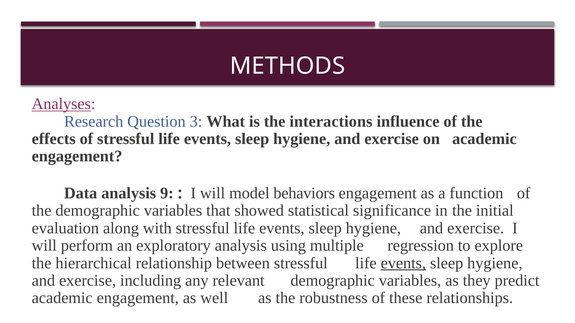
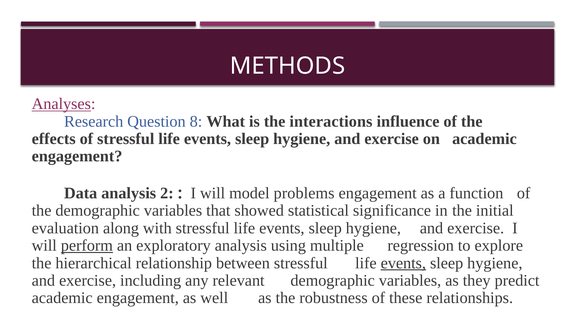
3: 3 -> 8 (196, 122)
9: 9 -> 2 (167, 193)
behaviors: behaviors -> problems (304, 193)
perform underline: none -> present (87, 246)
